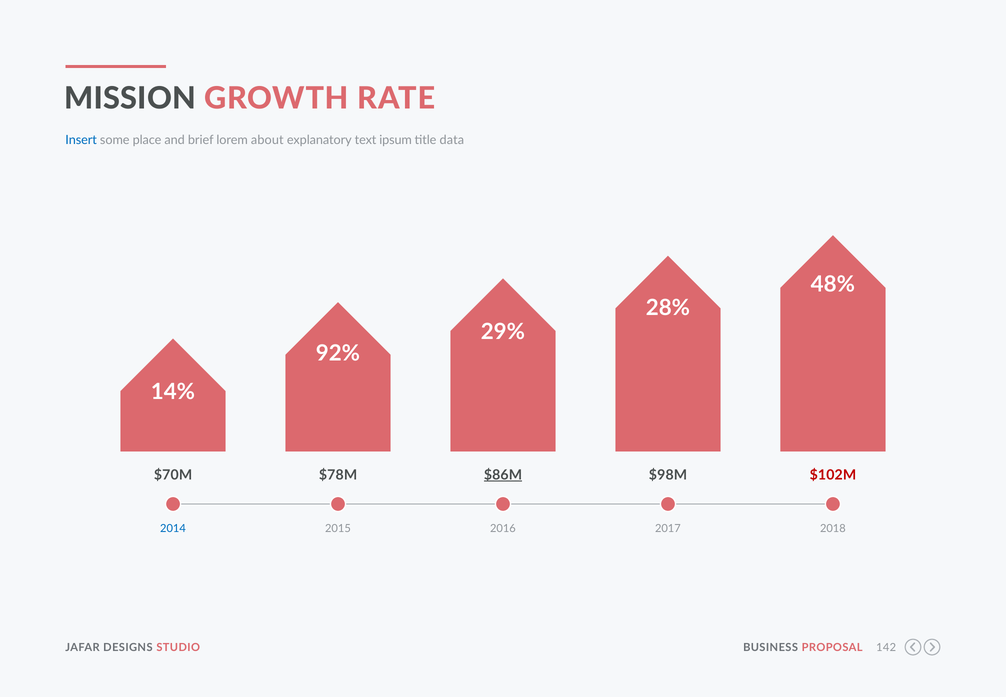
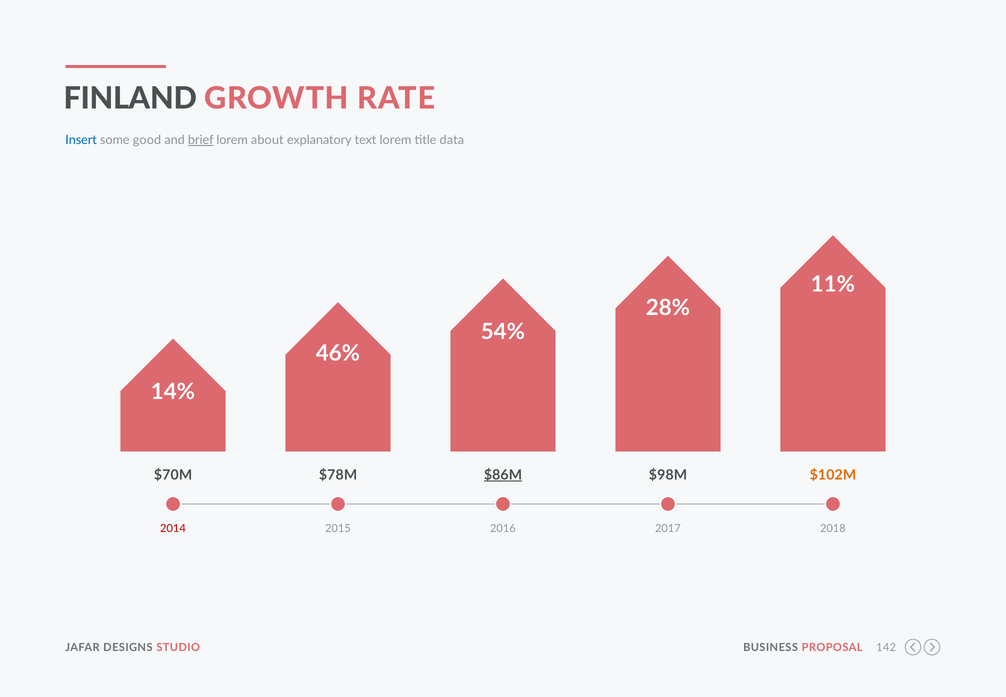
MISSION: MISSION -> FINLAND (130, 99)
place: place -> good (147, 140)
brief underline: none -> present (201, 140)
text ipsum: ipsum -> lorem (396, 140)
48%: 48% -> 11% (833, 284)
29%: 29% -> 54% (503, 332)
92%: 92% -> 46% (338, 353)
$102M colour: red -> orange (833, 475)
2014 colour: blue -> red (173, 528)
